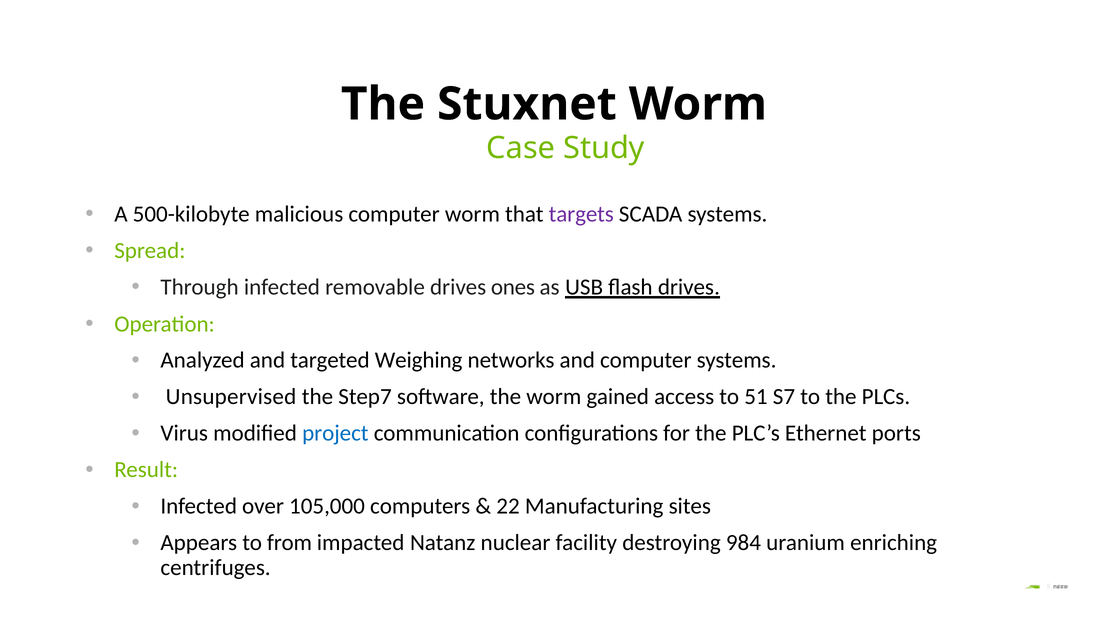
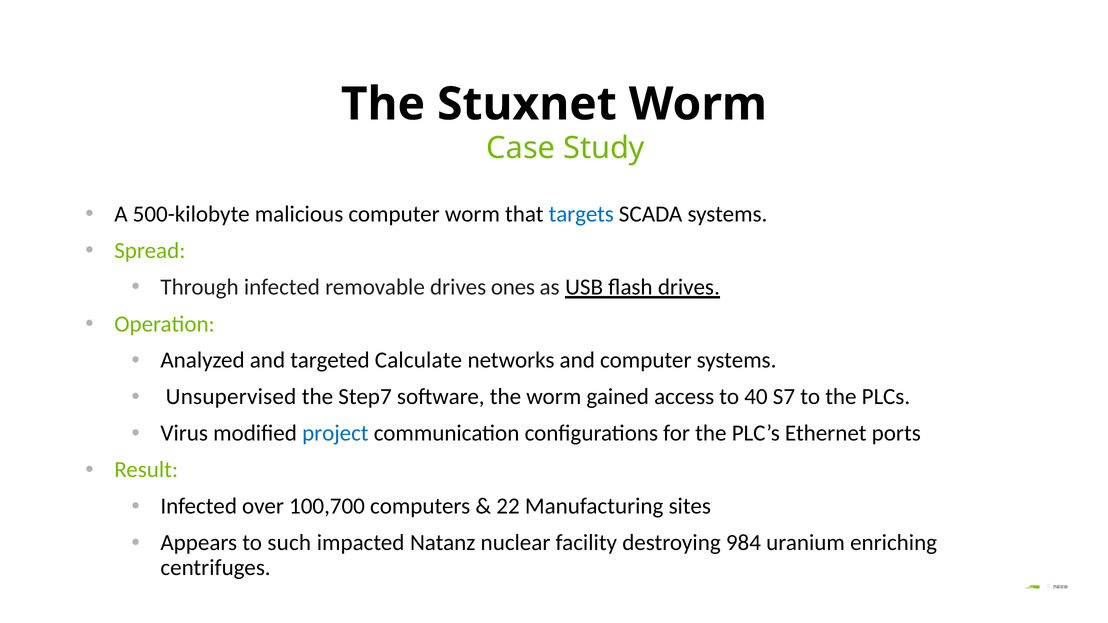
targets colour: purple -> blue (581, 214)
Weighing: Weighing -> Calculate (418, 361)
51: 51 -> 40 (756, 397)
105,000: 105,000 -> 100,700 (327, 507)
from: from -> such (289, 543)
